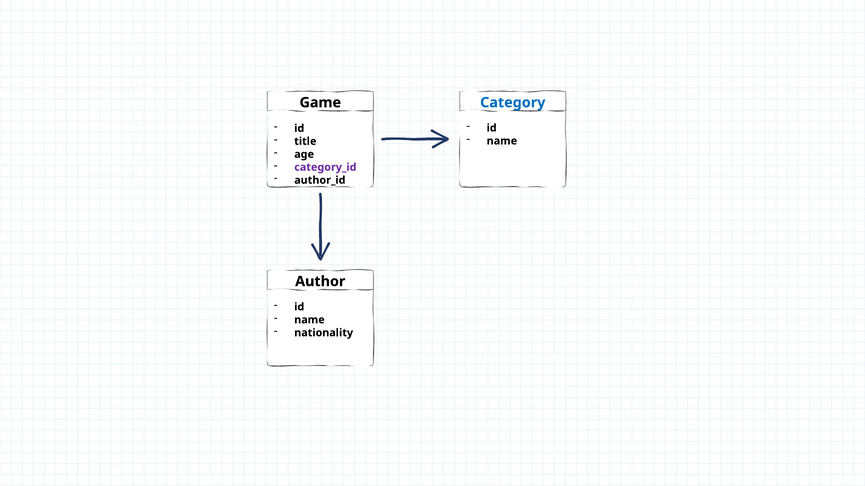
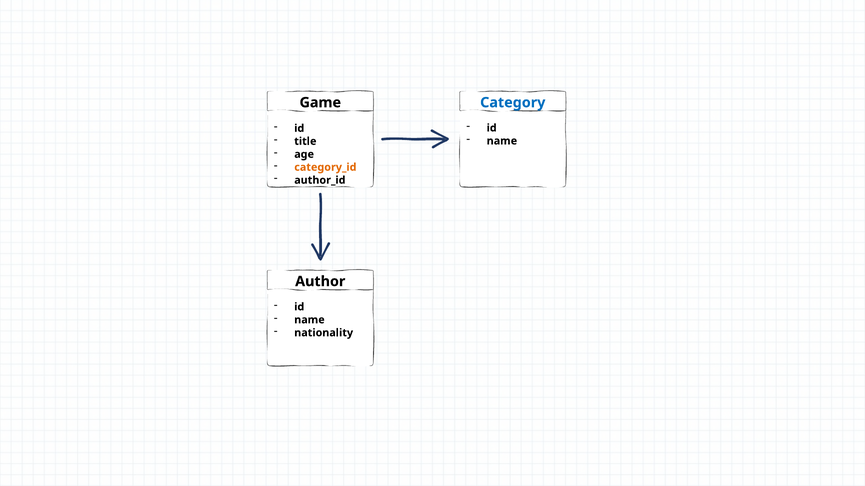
category_id colour: purple -> orange (325, 167)
